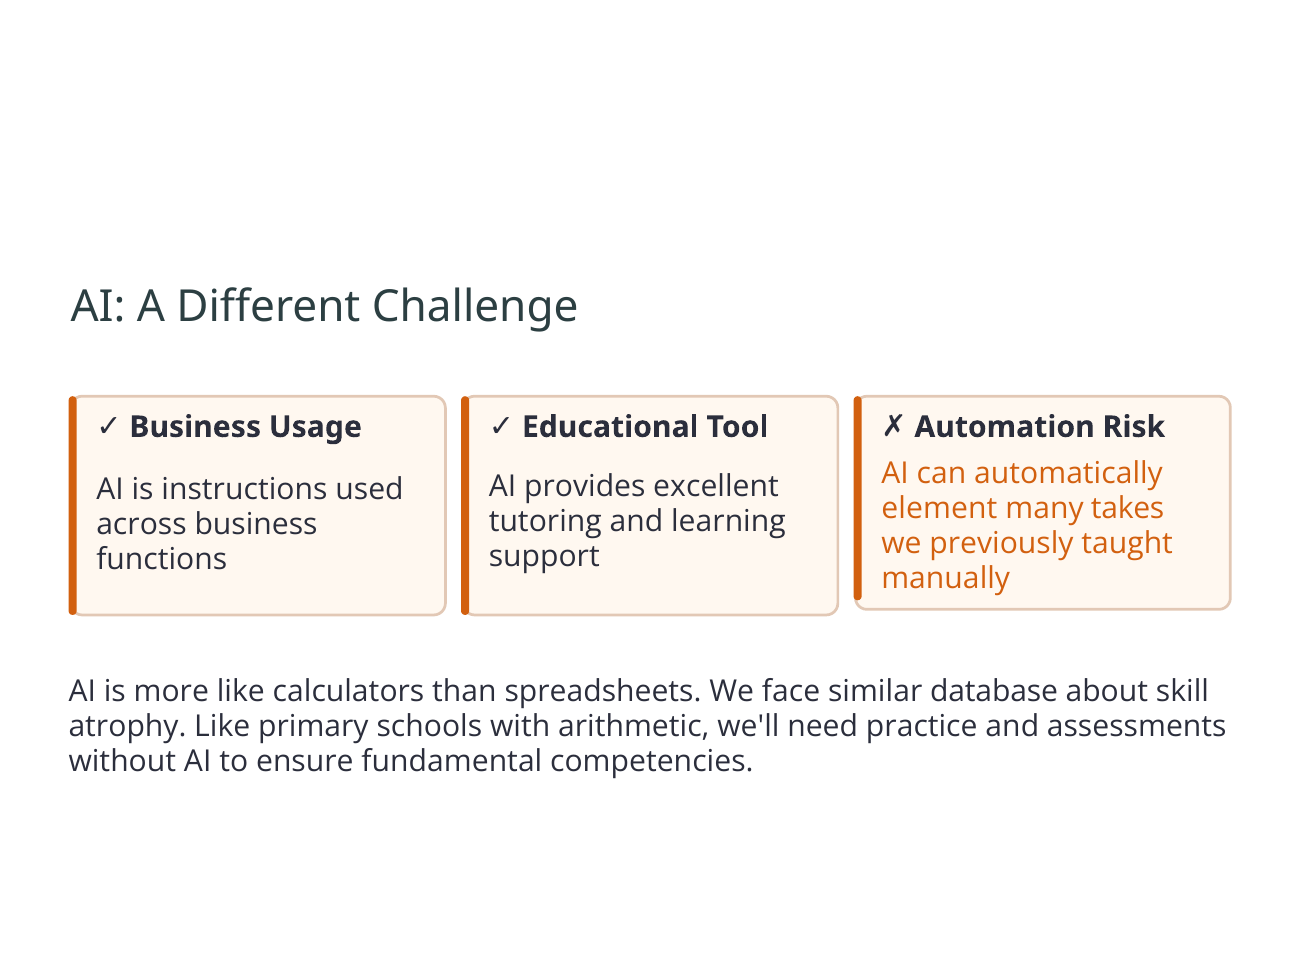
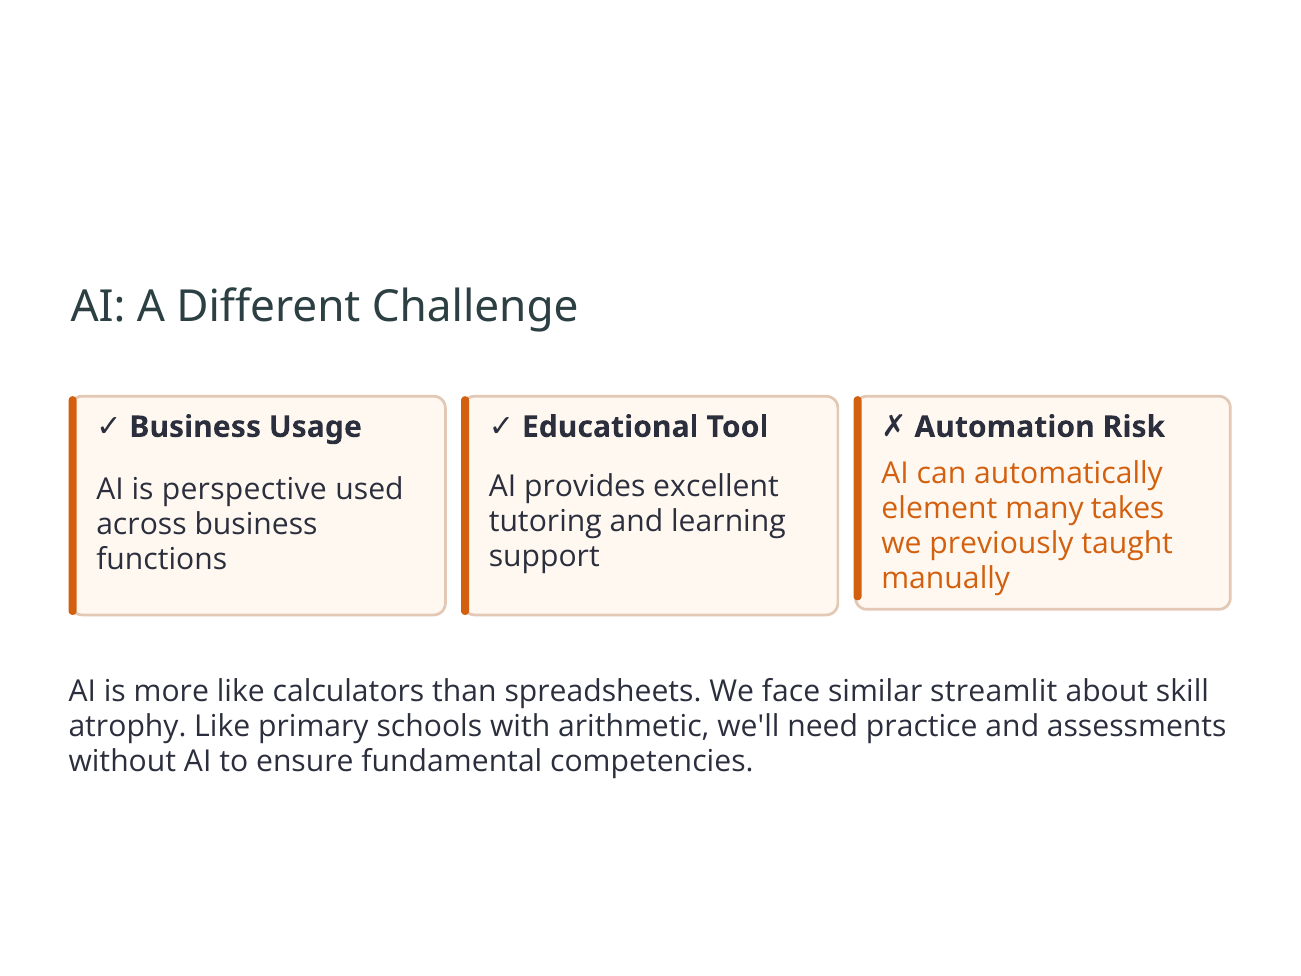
instructions: instructions -> perspective (244, 489)
database: database -> streamlit (994, 692)
